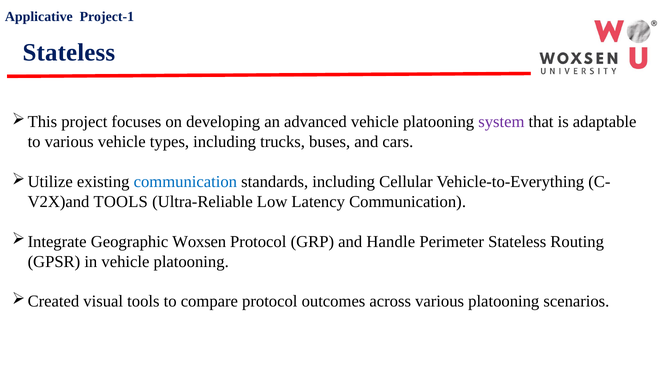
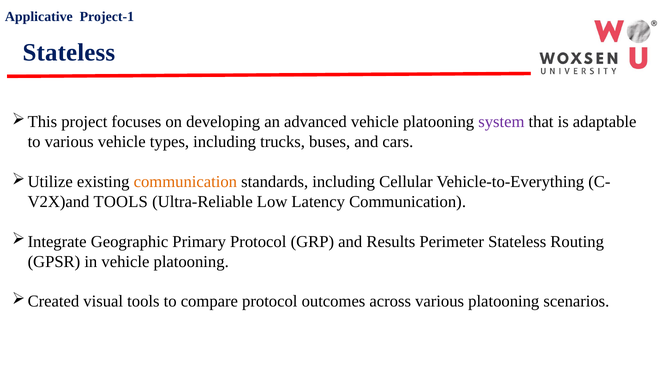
communication colour: blue -> orange (185, 182)
Woxsen: Woxsen -> Primary (199, 242)
Handle: Handle -> Results (391, 242)
